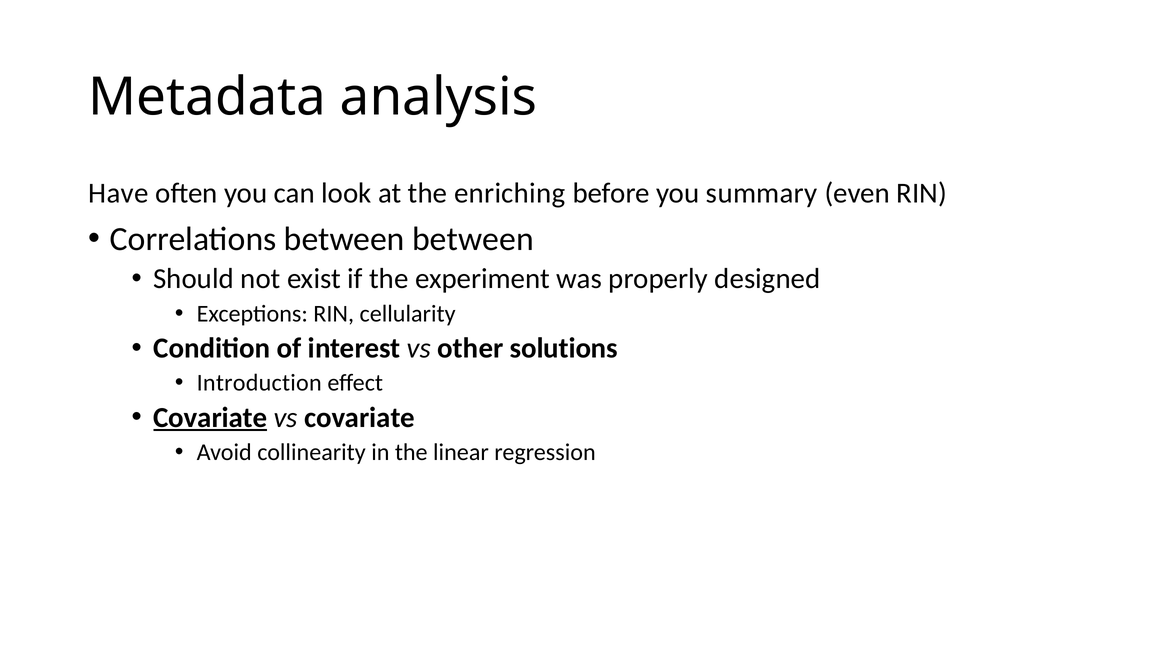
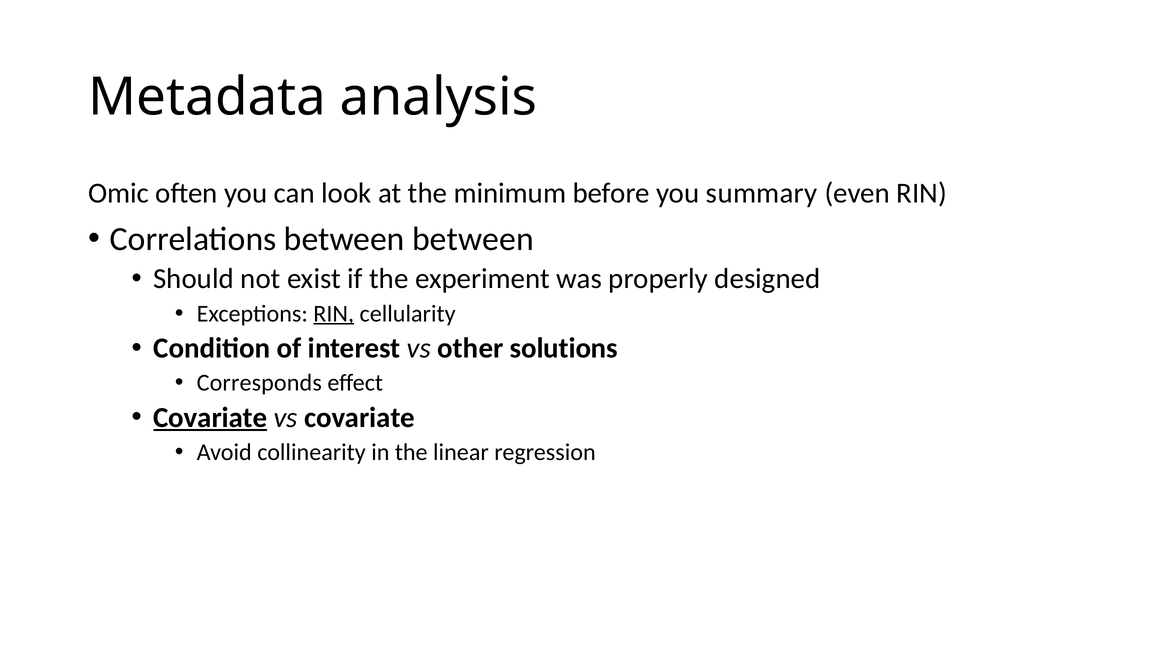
Have: Have -> Omic (119, 193)
enriching: enriching -> minimum (510, 193)
RIN underline: none -> present (334, 313)
Introduction: Introduction -> Corresponds (259, 383)
